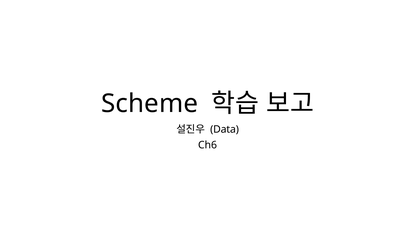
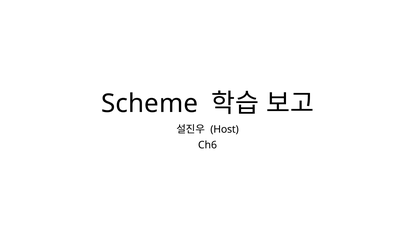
Data: Data -> Host (225, 130)
